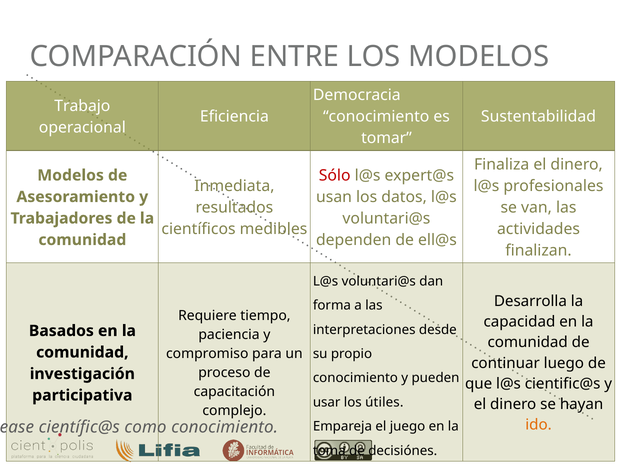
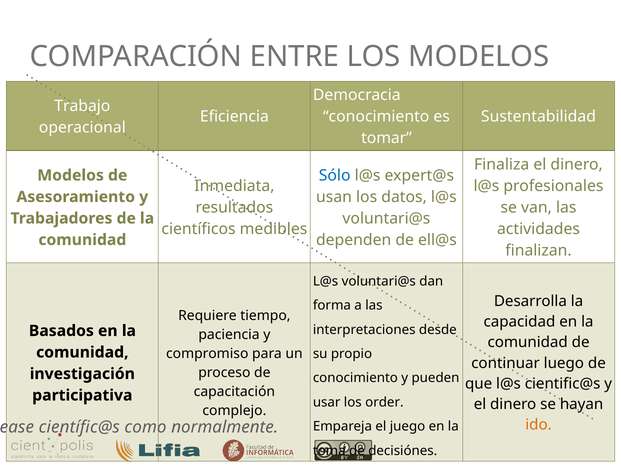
Sólo colour: red -> blue (335, 176)
útiles: útiles -> order (384, 403)
como conocimiento: conocimiento -> normalmente (225, 428)
